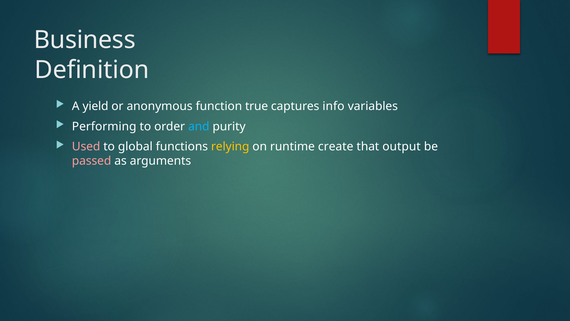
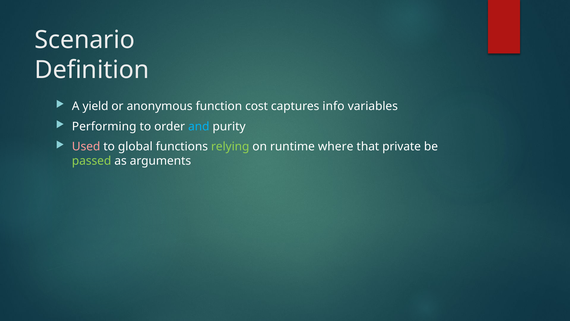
Business: Business -> Scenario (85, 40)
true: true -> cost (257, 106)
relying colour: yellow -> light green (230, 146)
create: create -> where (336, 146)
output: output -> private (402, 146)
passed colour: pink -> light green (92, 161)
